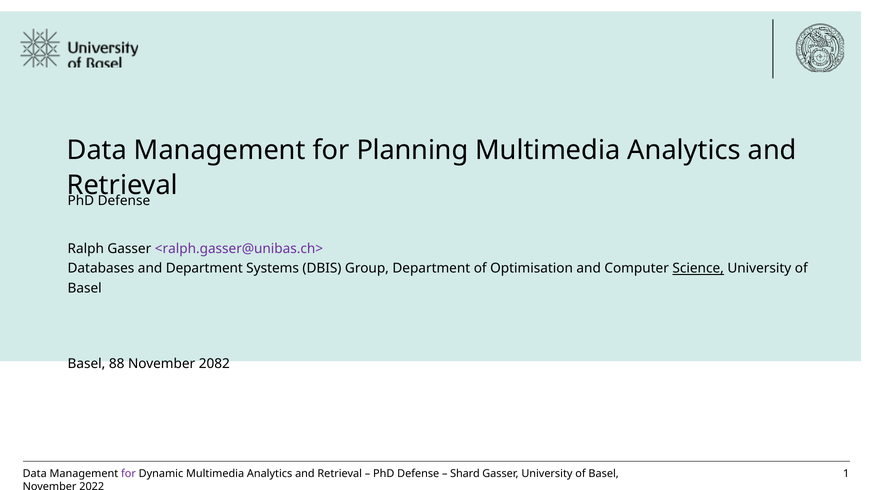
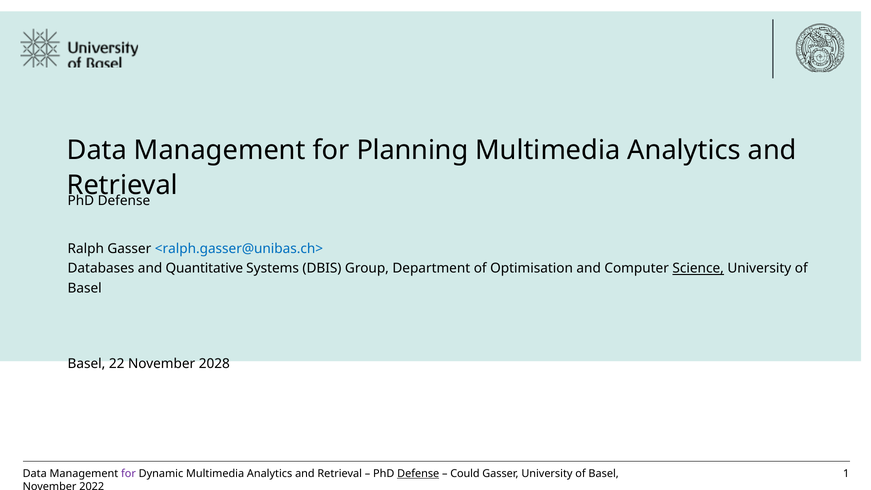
<ralph.gasser@unibas.ch> colour: purple -> blue (239, 249)
and Department: Department -> Quantitative (204, 268)
88: 88 -> 22 (117, 364)
2082: 2082 -> 2028 (214, 364)
Defense underline: none -> present (418, 473)
Shard: Shard -> Could (465, 473)
